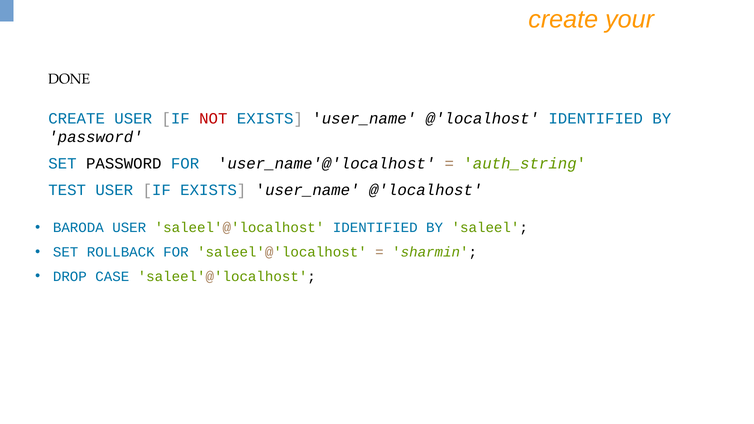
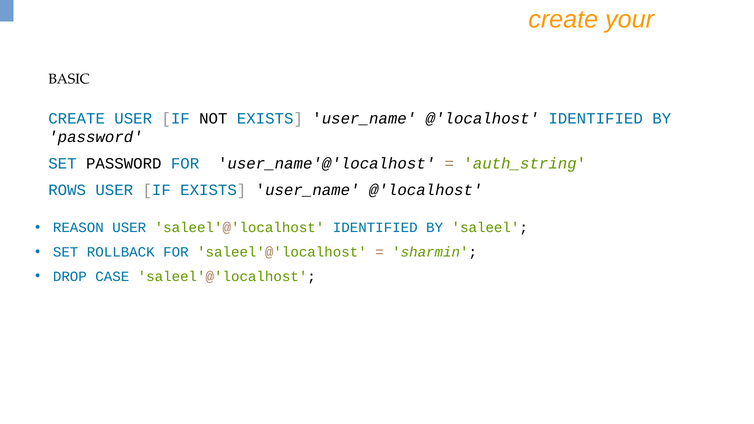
DONE: DONE -> BASIC (69, 79)
NOT colour: red -> black (213, 118)
TEST: TEST -> ROWS (67, 190)
BARODA: BARODA -> REASON (78, 228)
